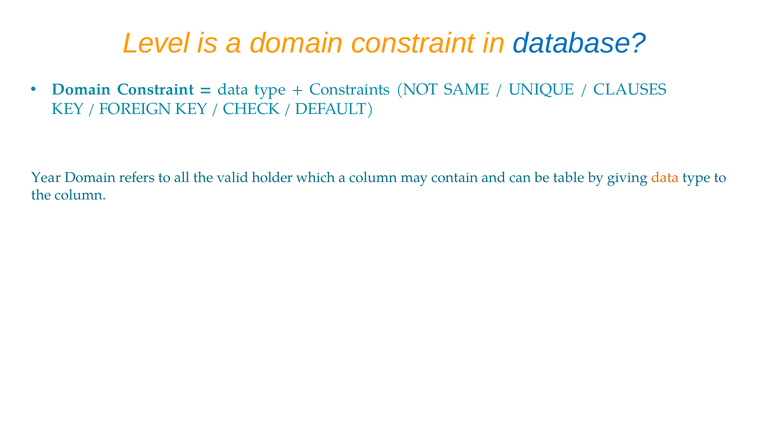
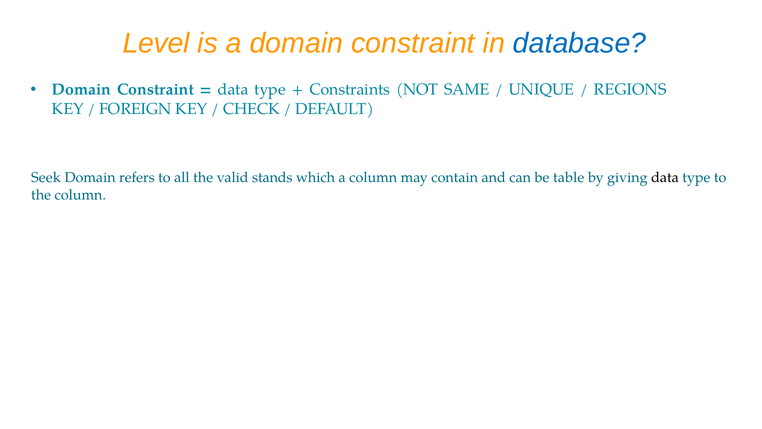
CLAUSES: CLAUSES -> REGIONS (630, 90)
Year: Year -> Seek (46, 178)
holder: holder -> stands (272, 178)
data colour: orange -> black (665, 178)
